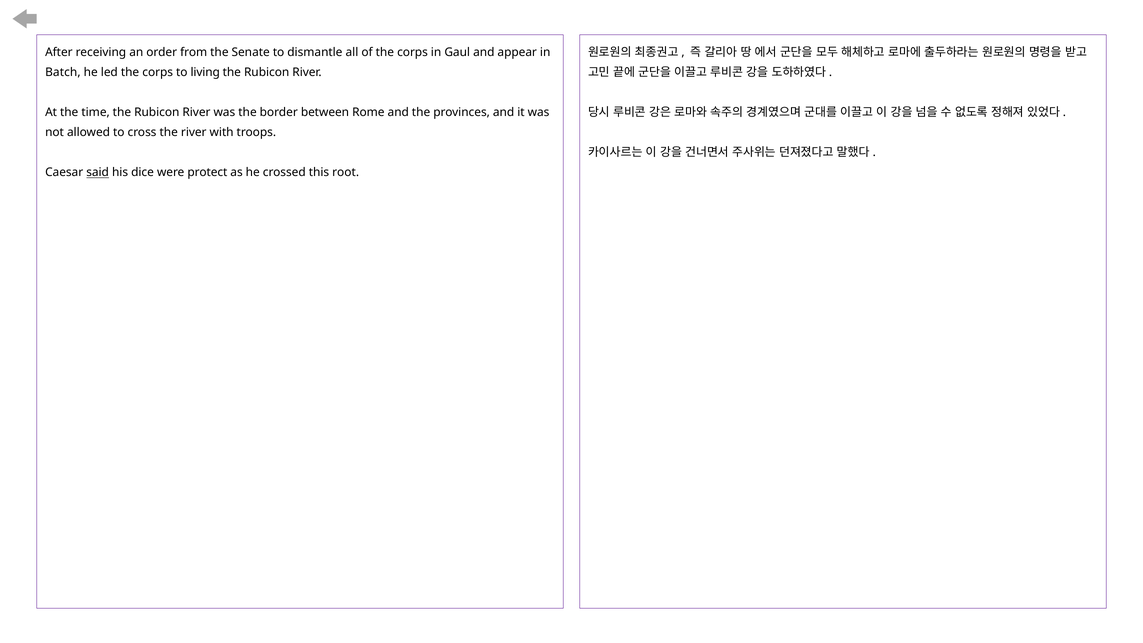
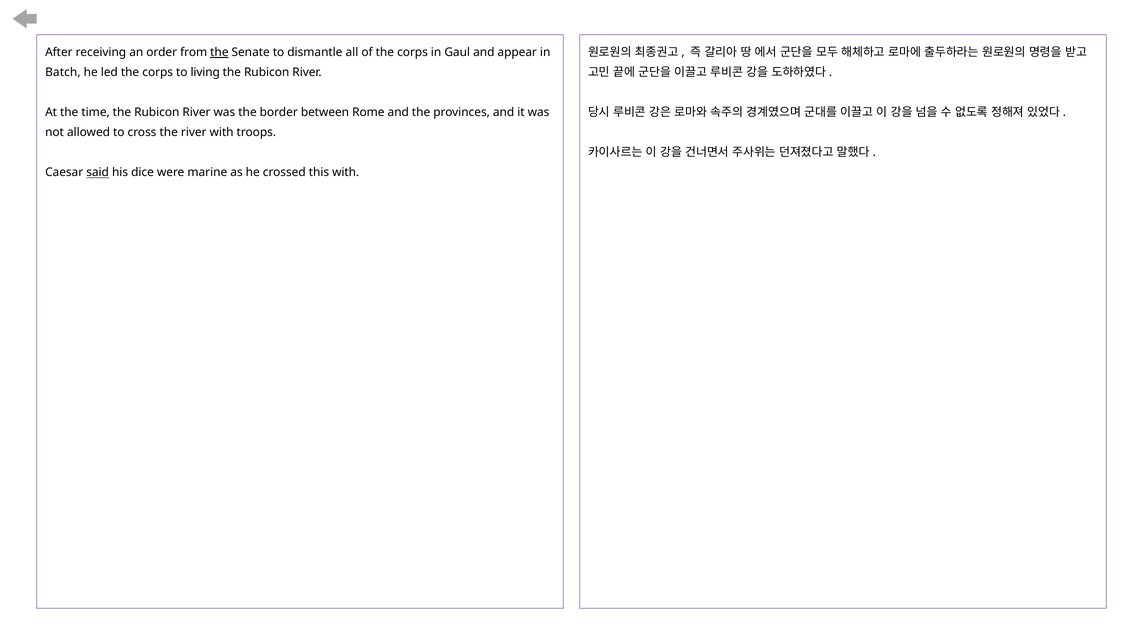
the underline: none -> present (219, 52)
protect: protect -> marine (207, 173)
this root: root -> with (346, 173)
